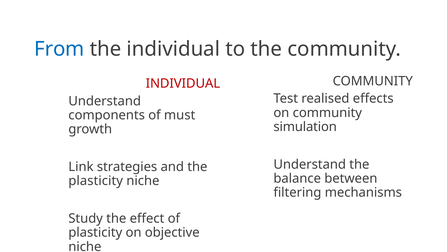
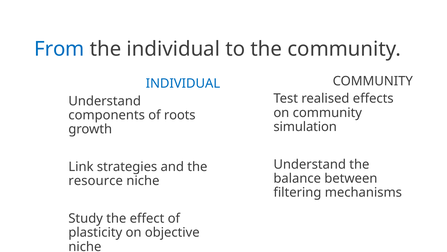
INDIVIDUAL colour: red -> blue (183, 83)
must: must -> roots (180, 115)
plasticity: plasticity -> resource (96, 181)
